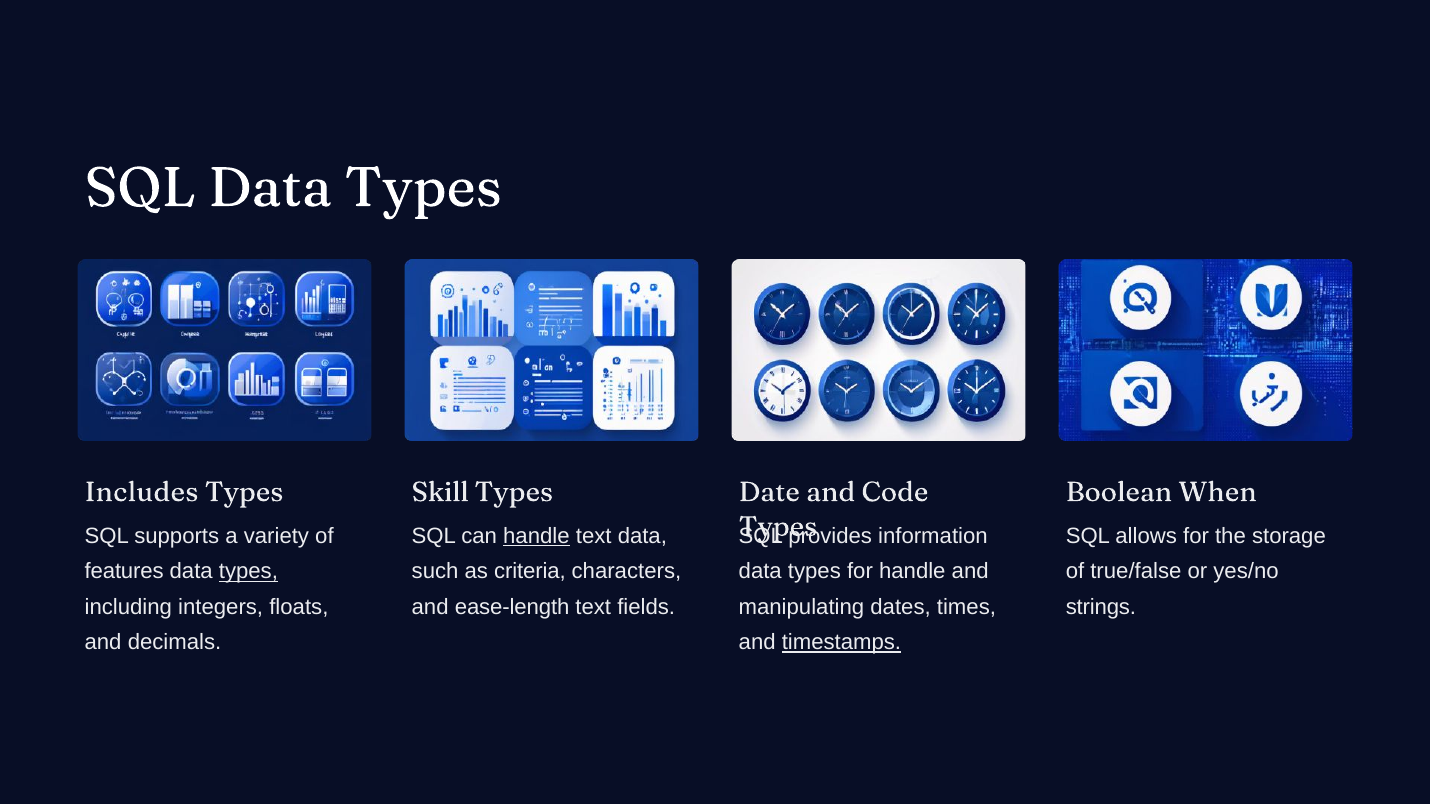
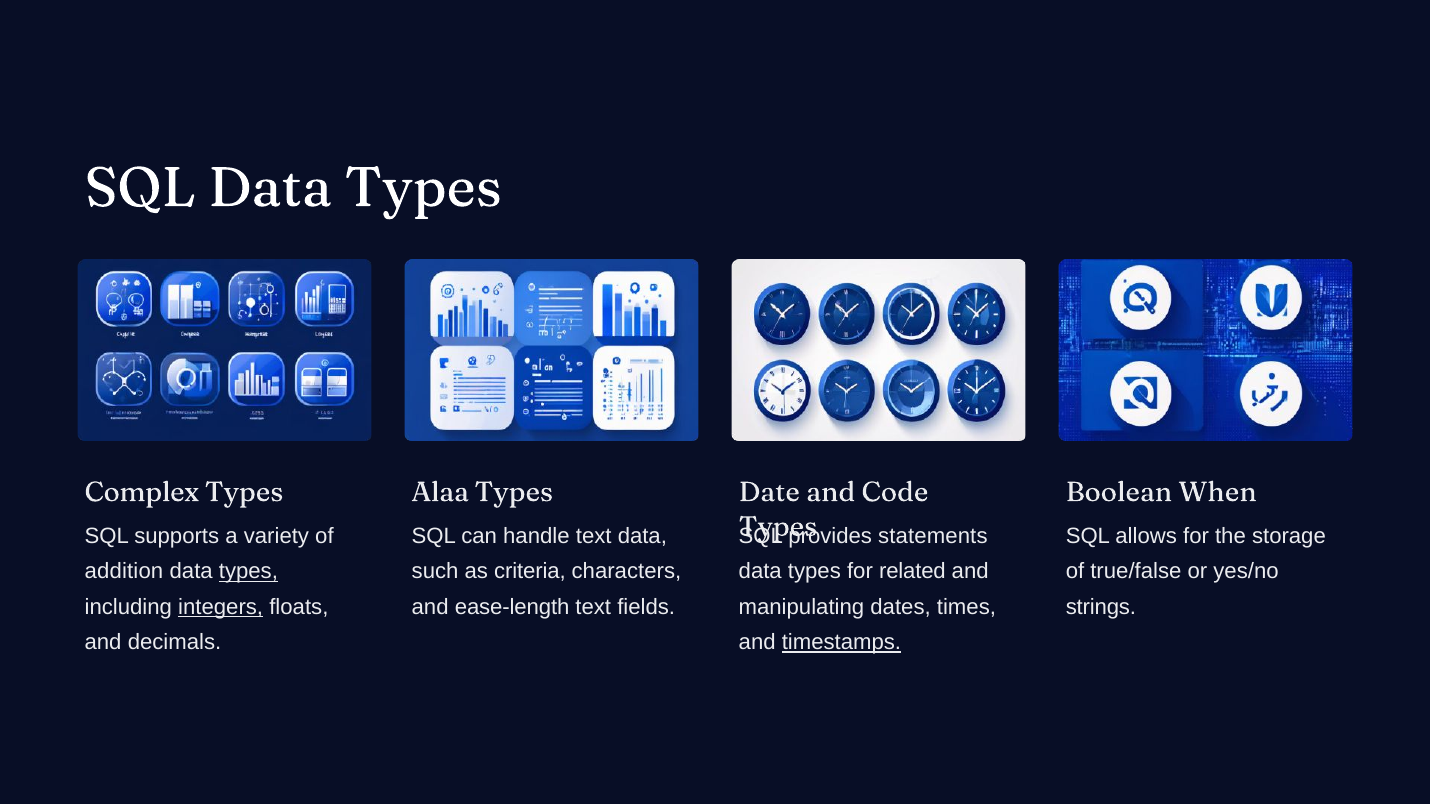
Includes: Includes -> Complex (142, 492)
Skill: Skill -> Alaa (440, 492)
handle underline: present -> none (536, 536)
information: information -> statements (933, 536)
features: features -> addition (124, 572)
for handle: handle -> related (912, 572)
integers underline: none -> present (221, 607)
